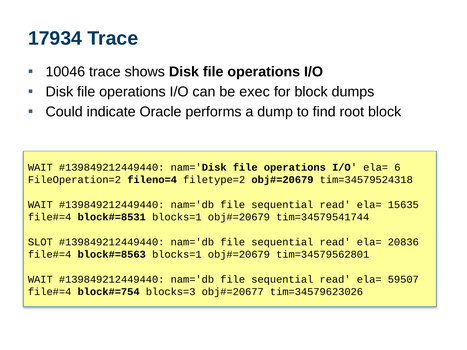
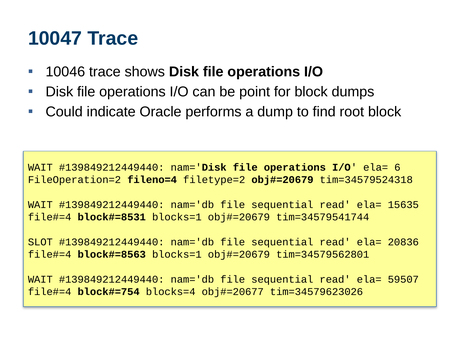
17934: 17934 -> 10047 (55, 38)
exec: exec -> point (255, 92)
blocks=3: blocks=3 -> blocks=4 (171, 292)
